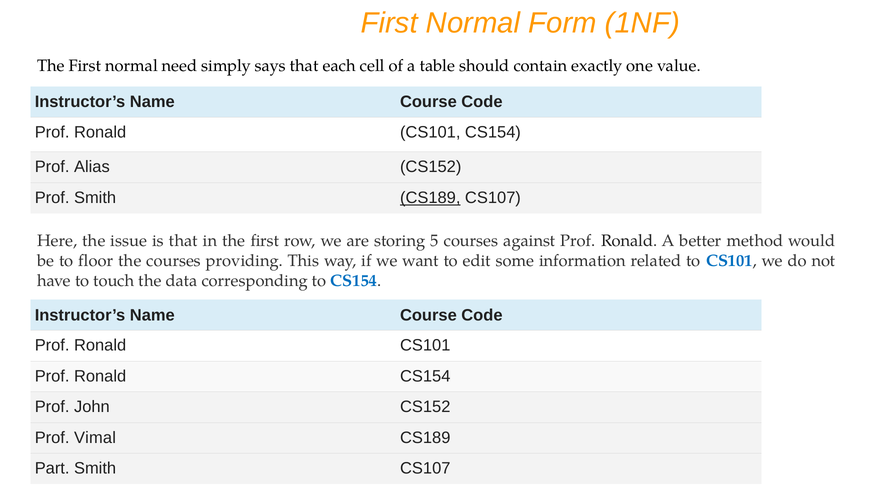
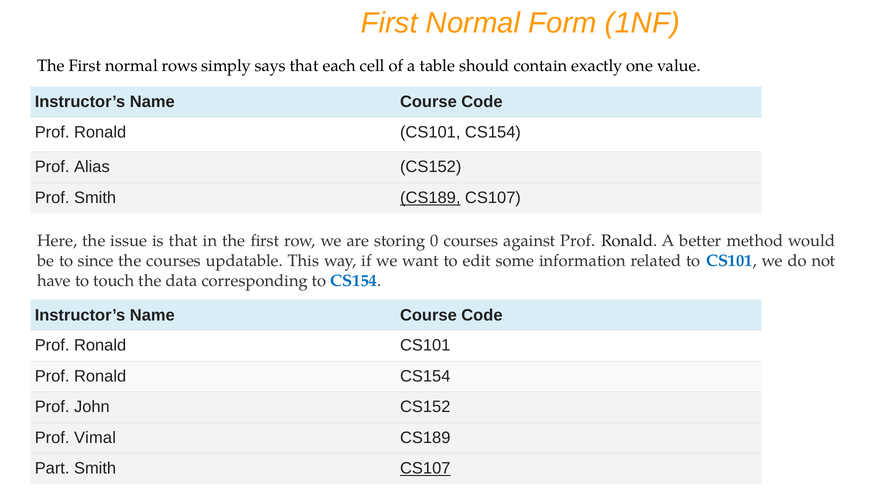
need: need -> rows (180, 66)
5: 5 -> 0 (434, 241)
floor: floor -> since (96, 260)
providing: providing -> updatable (244, 260)
CS107 underline: none -> present (425, 468)
